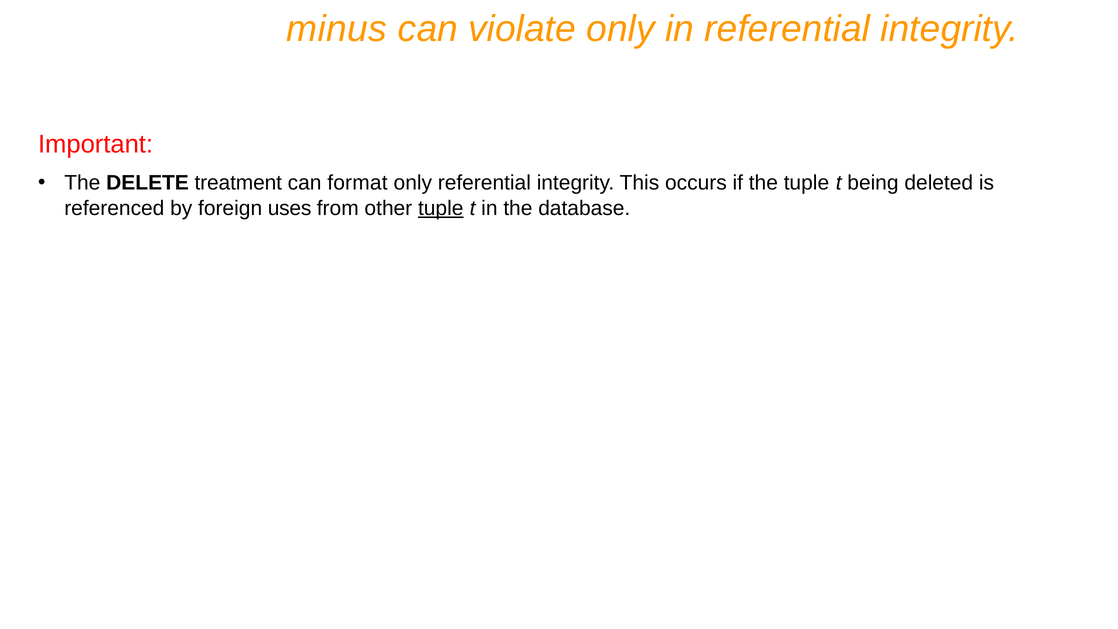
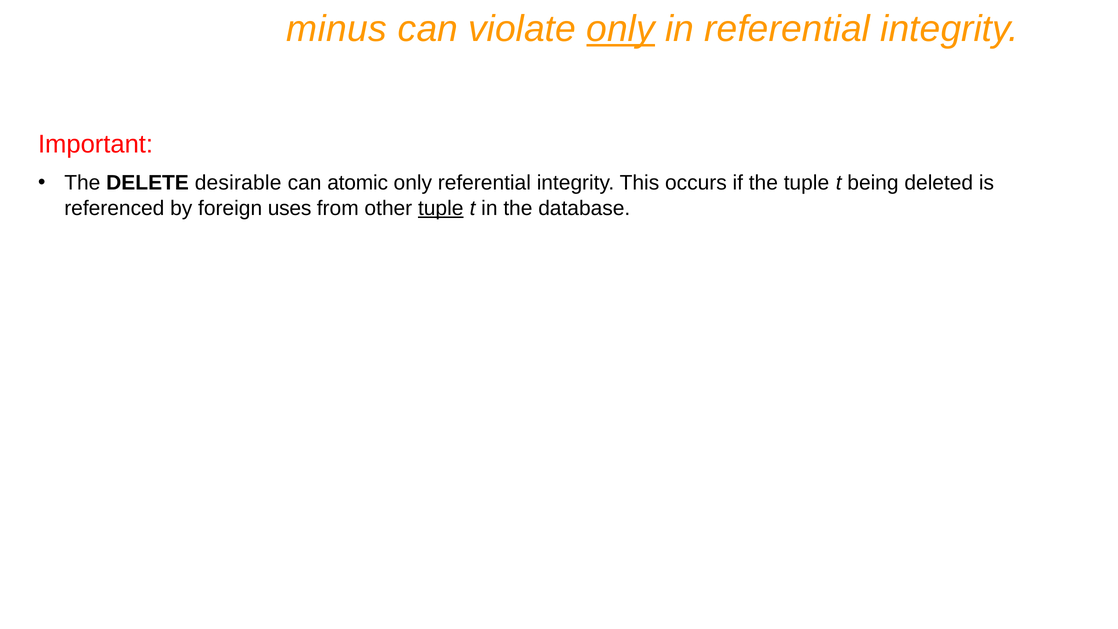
only underline: none -> present (621, 29)
treatment: treatment -> desirable (238, 183)
format: format -> atomic (358, 183)
